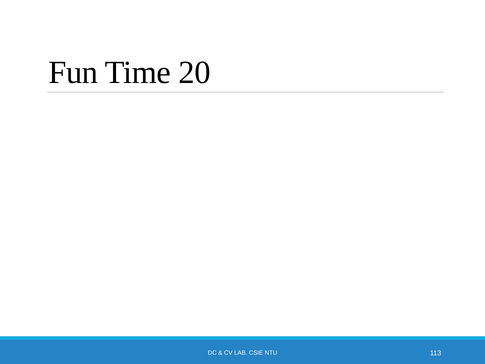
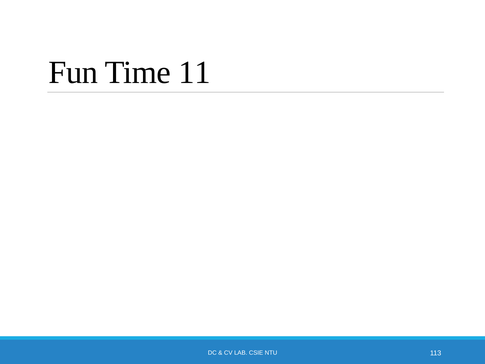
20: 20 -> 11 (194, 72)
